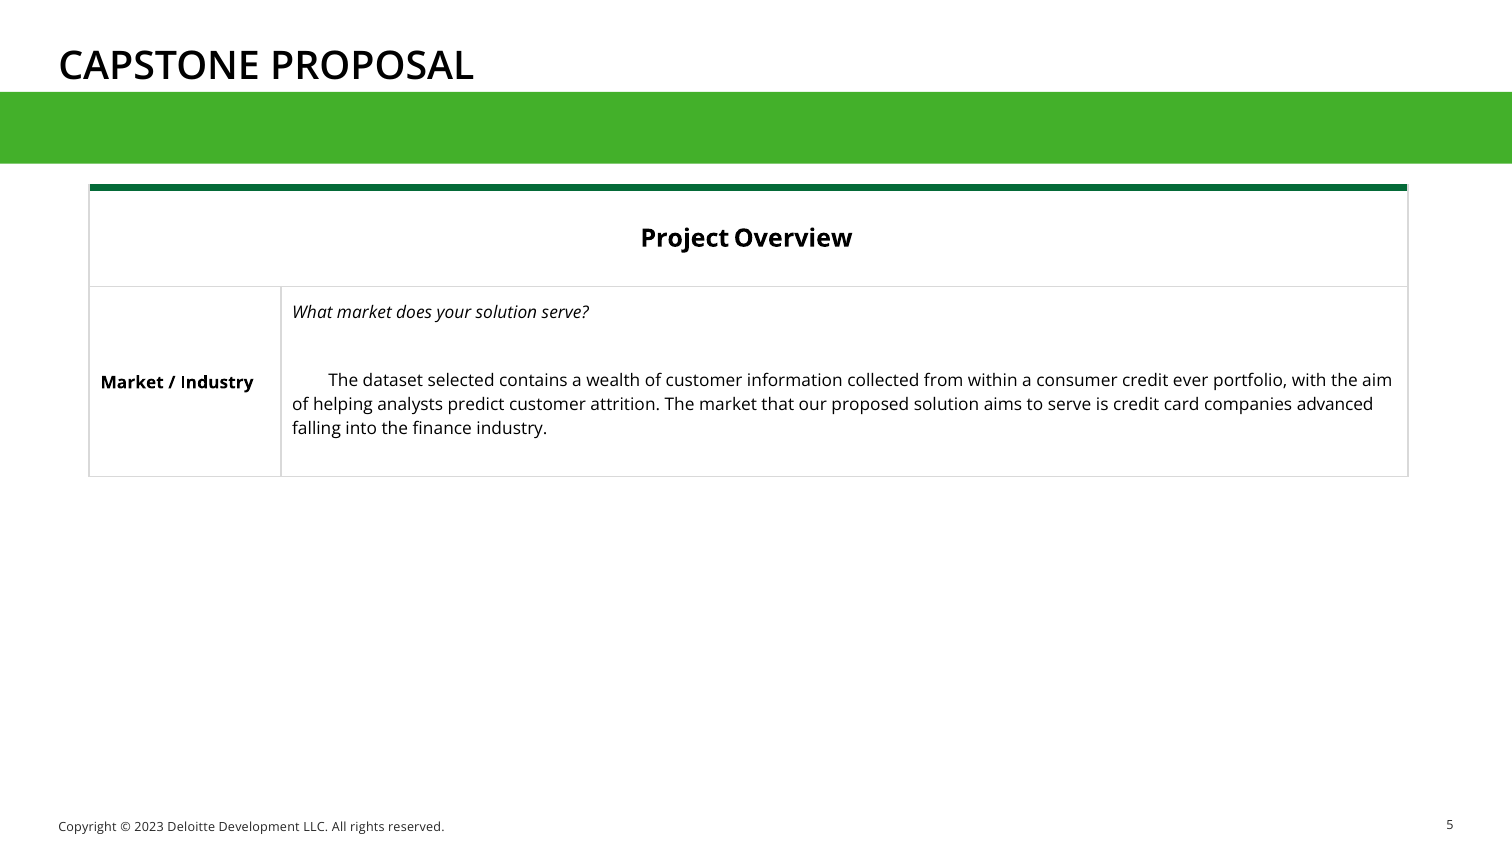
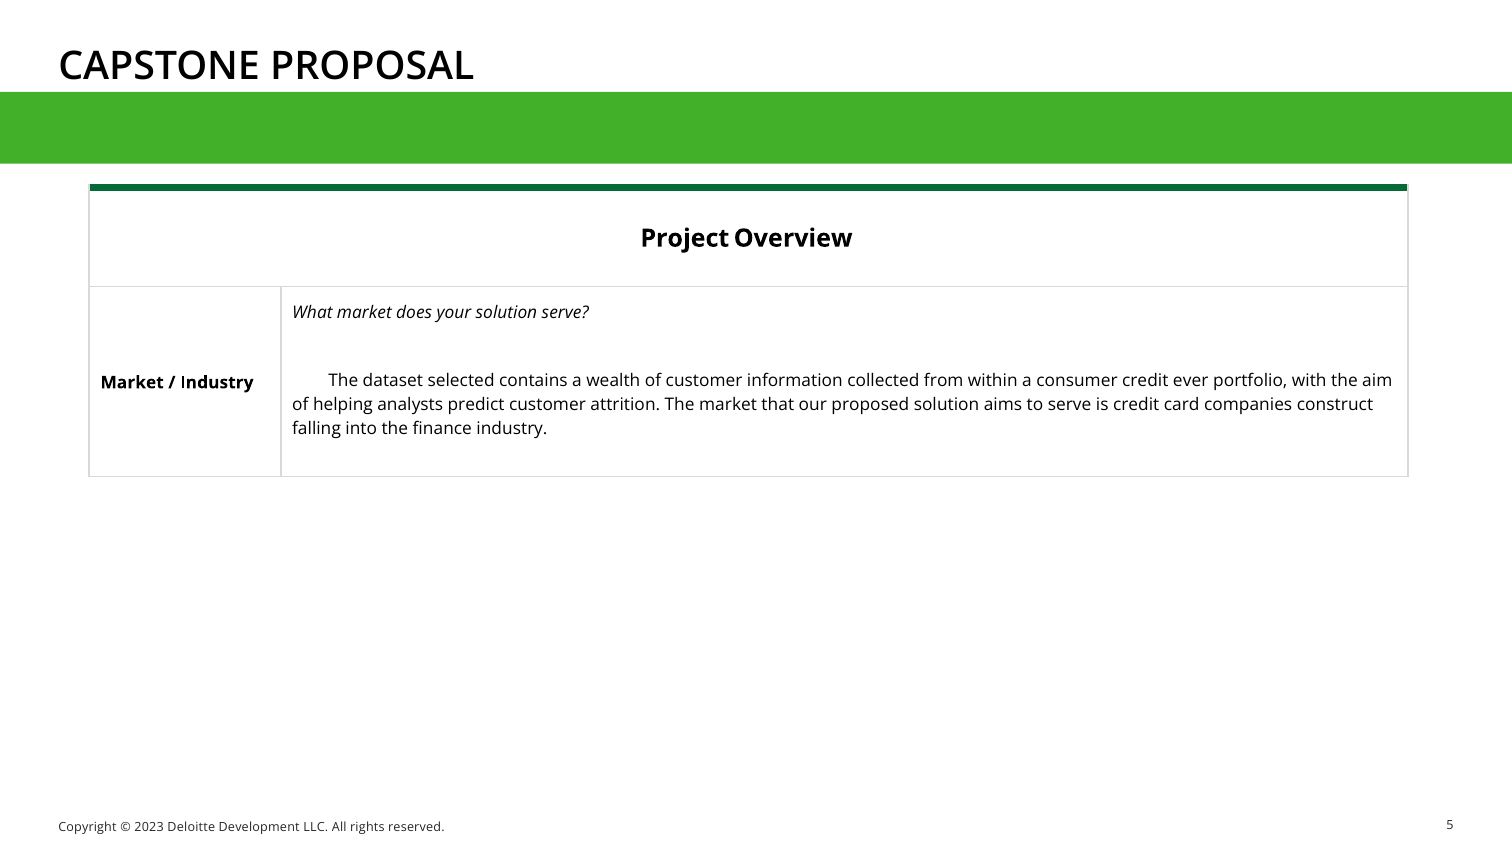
advanced: advanced -> construct (1335, 405)
